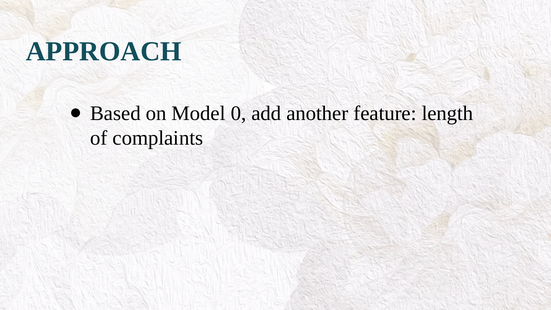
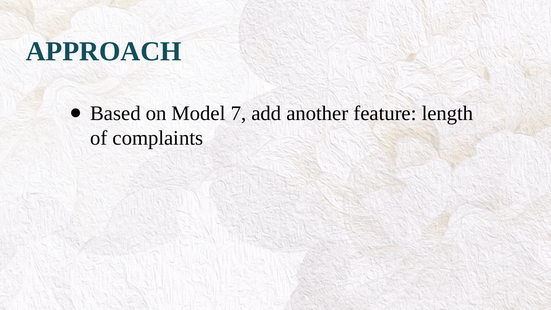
0: 0 -> 7 (238, 113)
